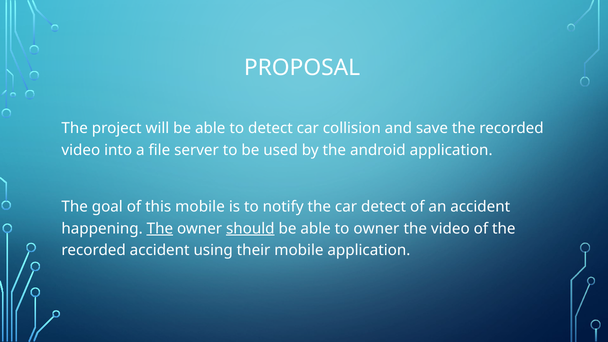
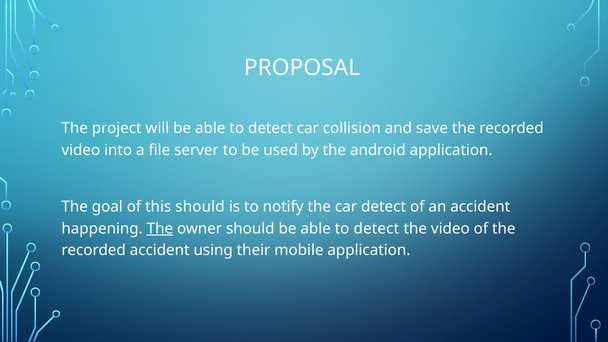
this mobile: mobile -> should (200, 207)
should underline: present -> none (250, 229)
owner: owner -> detect (376, 229)
